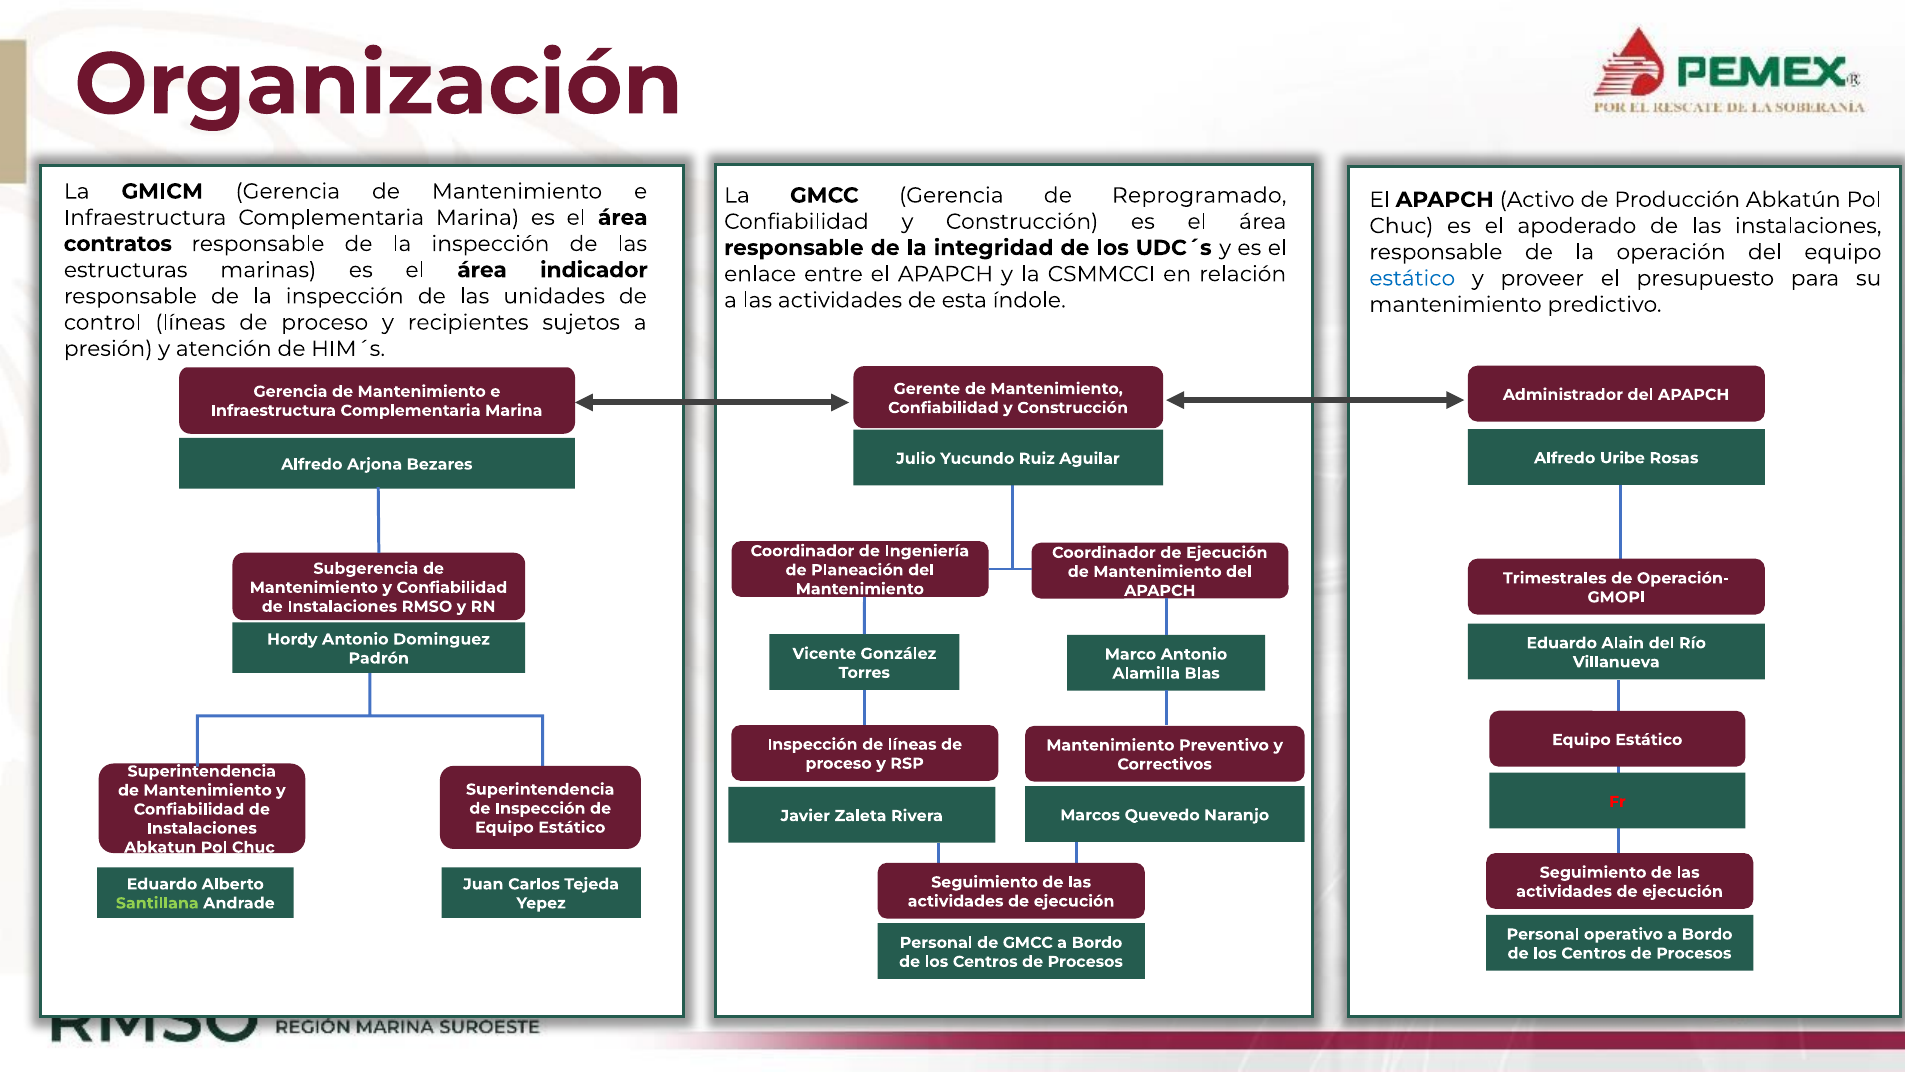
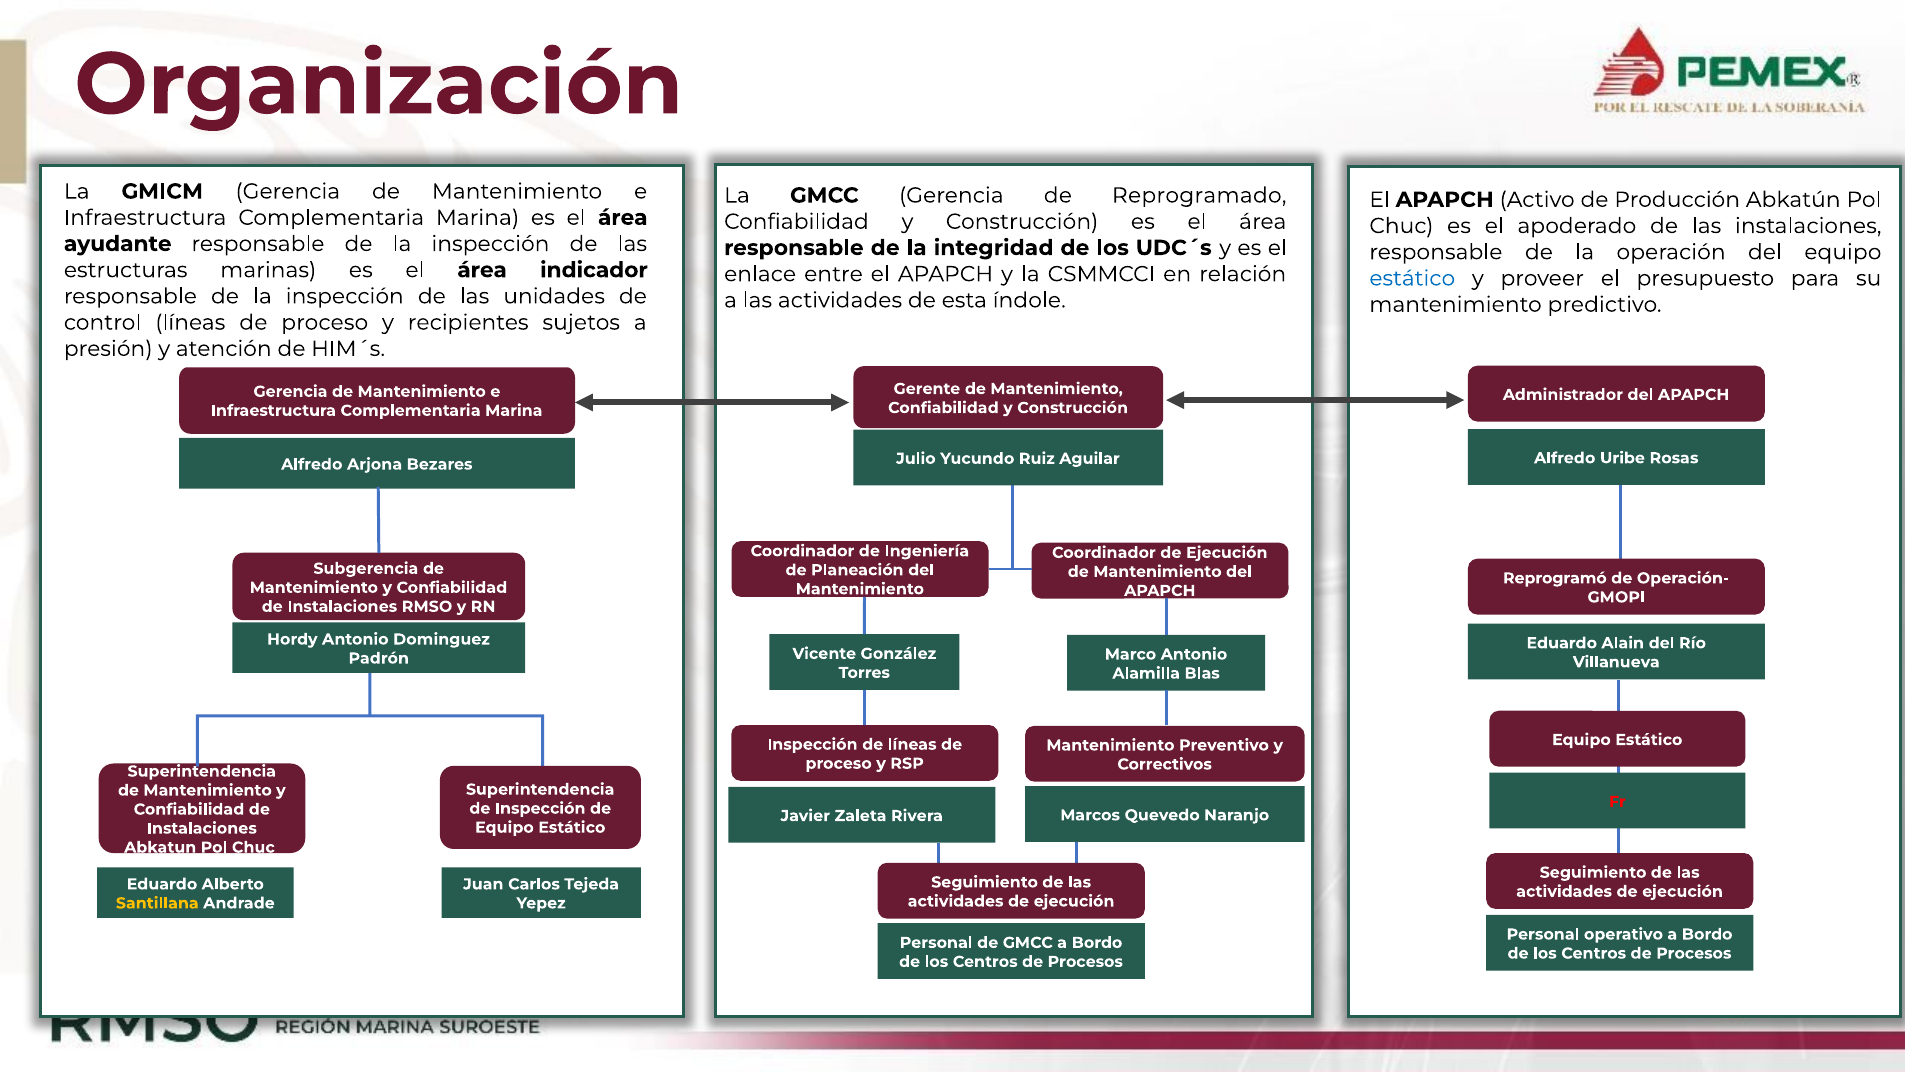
contratos: contratos -> ayudante (118, 244)
Trimestrales: Trimestrales -> Reprogramó (1555, 578)
Santillana colour: light green -> yellow (157, 903)
